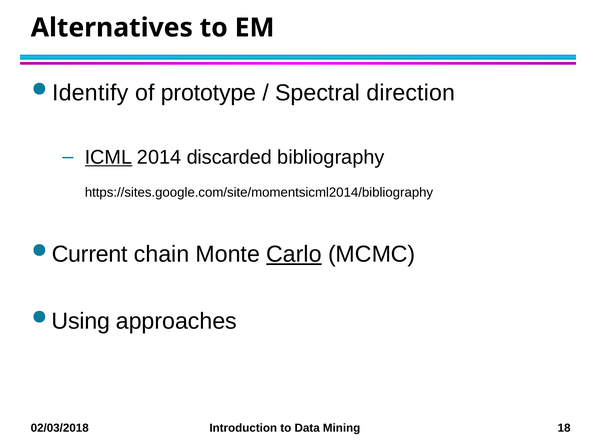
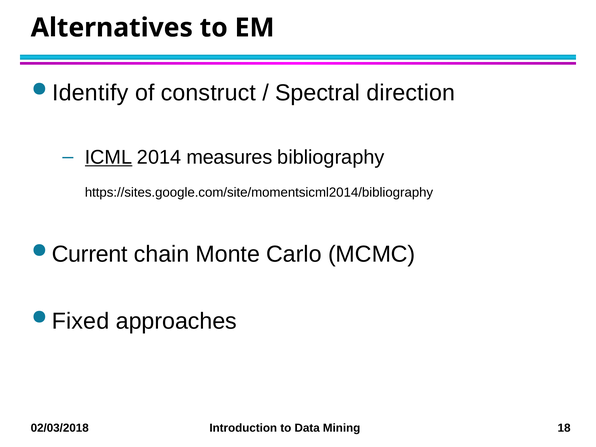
prototype: prototype -> construct (208, 93)
discarded: discarded -> measures (229, 157)
Carlo underline: present -> none (294, 254)
Using: Using -> Fixed (81, 321)
